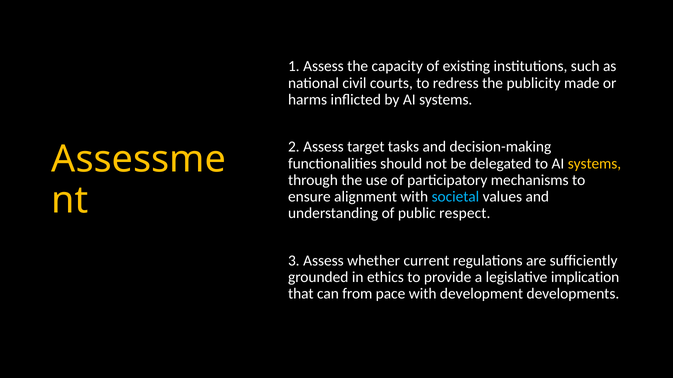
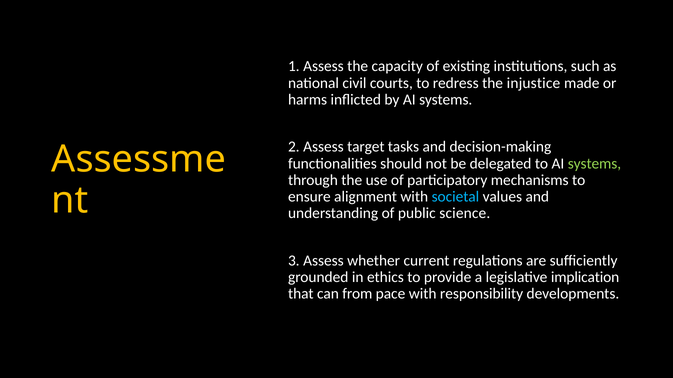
publicity: publicity -> injustice (533, 83)
systems colour: yellow -> light green (594, 164)
respect: respect -> science (465, 214)
development: development -> responsibility (482, 294)
